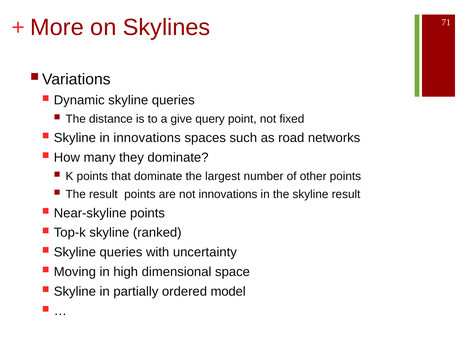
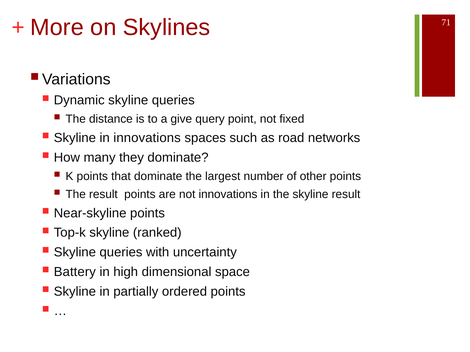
Moving: Moving -> Battery (75, 272)
ordered model: model -> points (228, 292)
